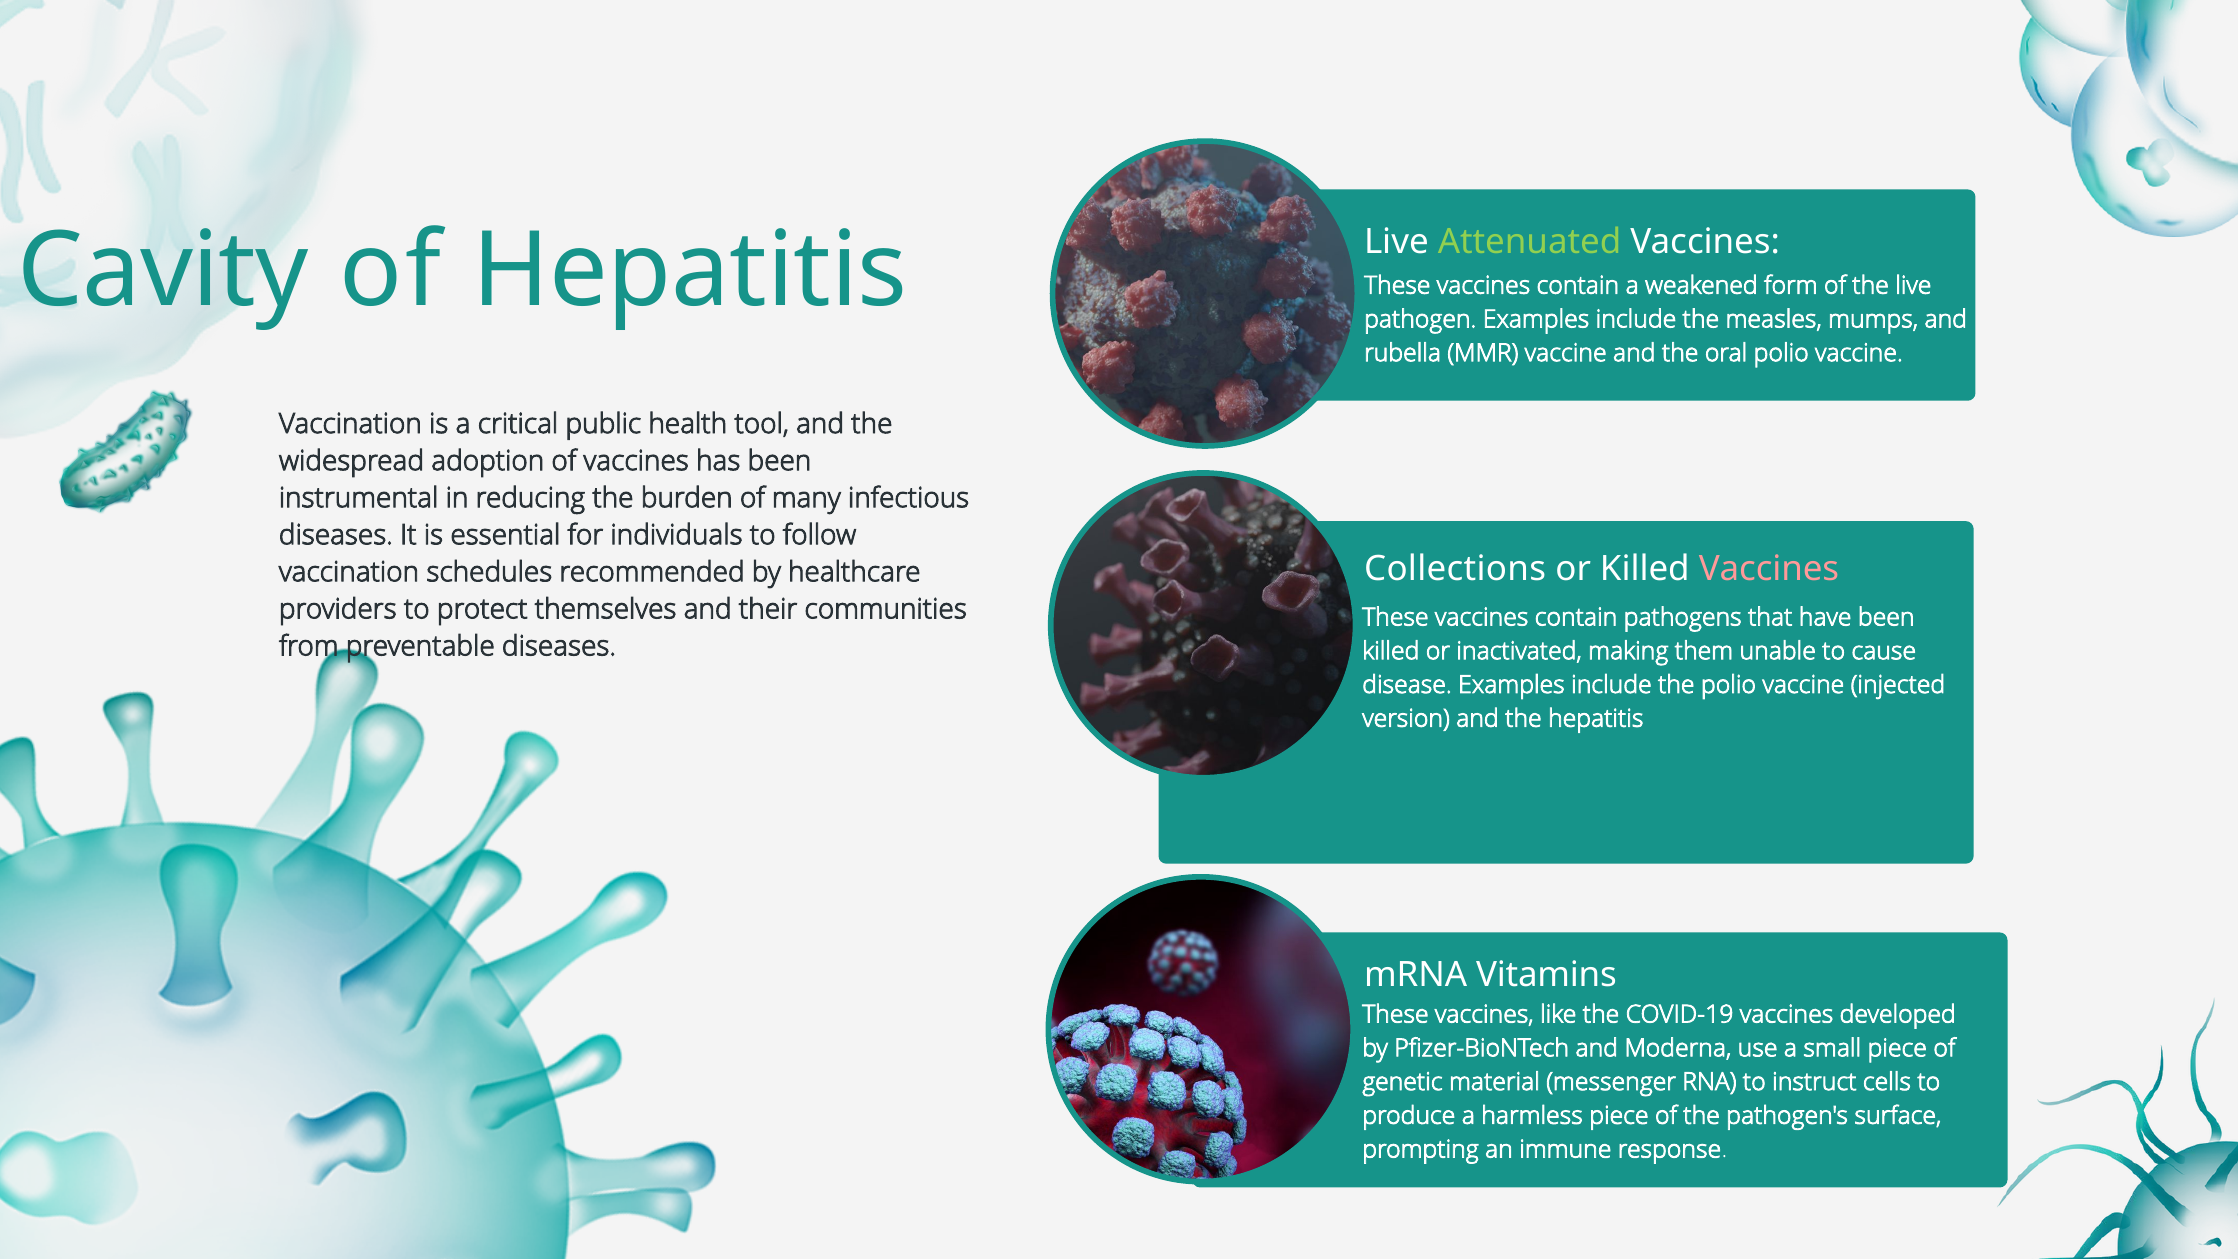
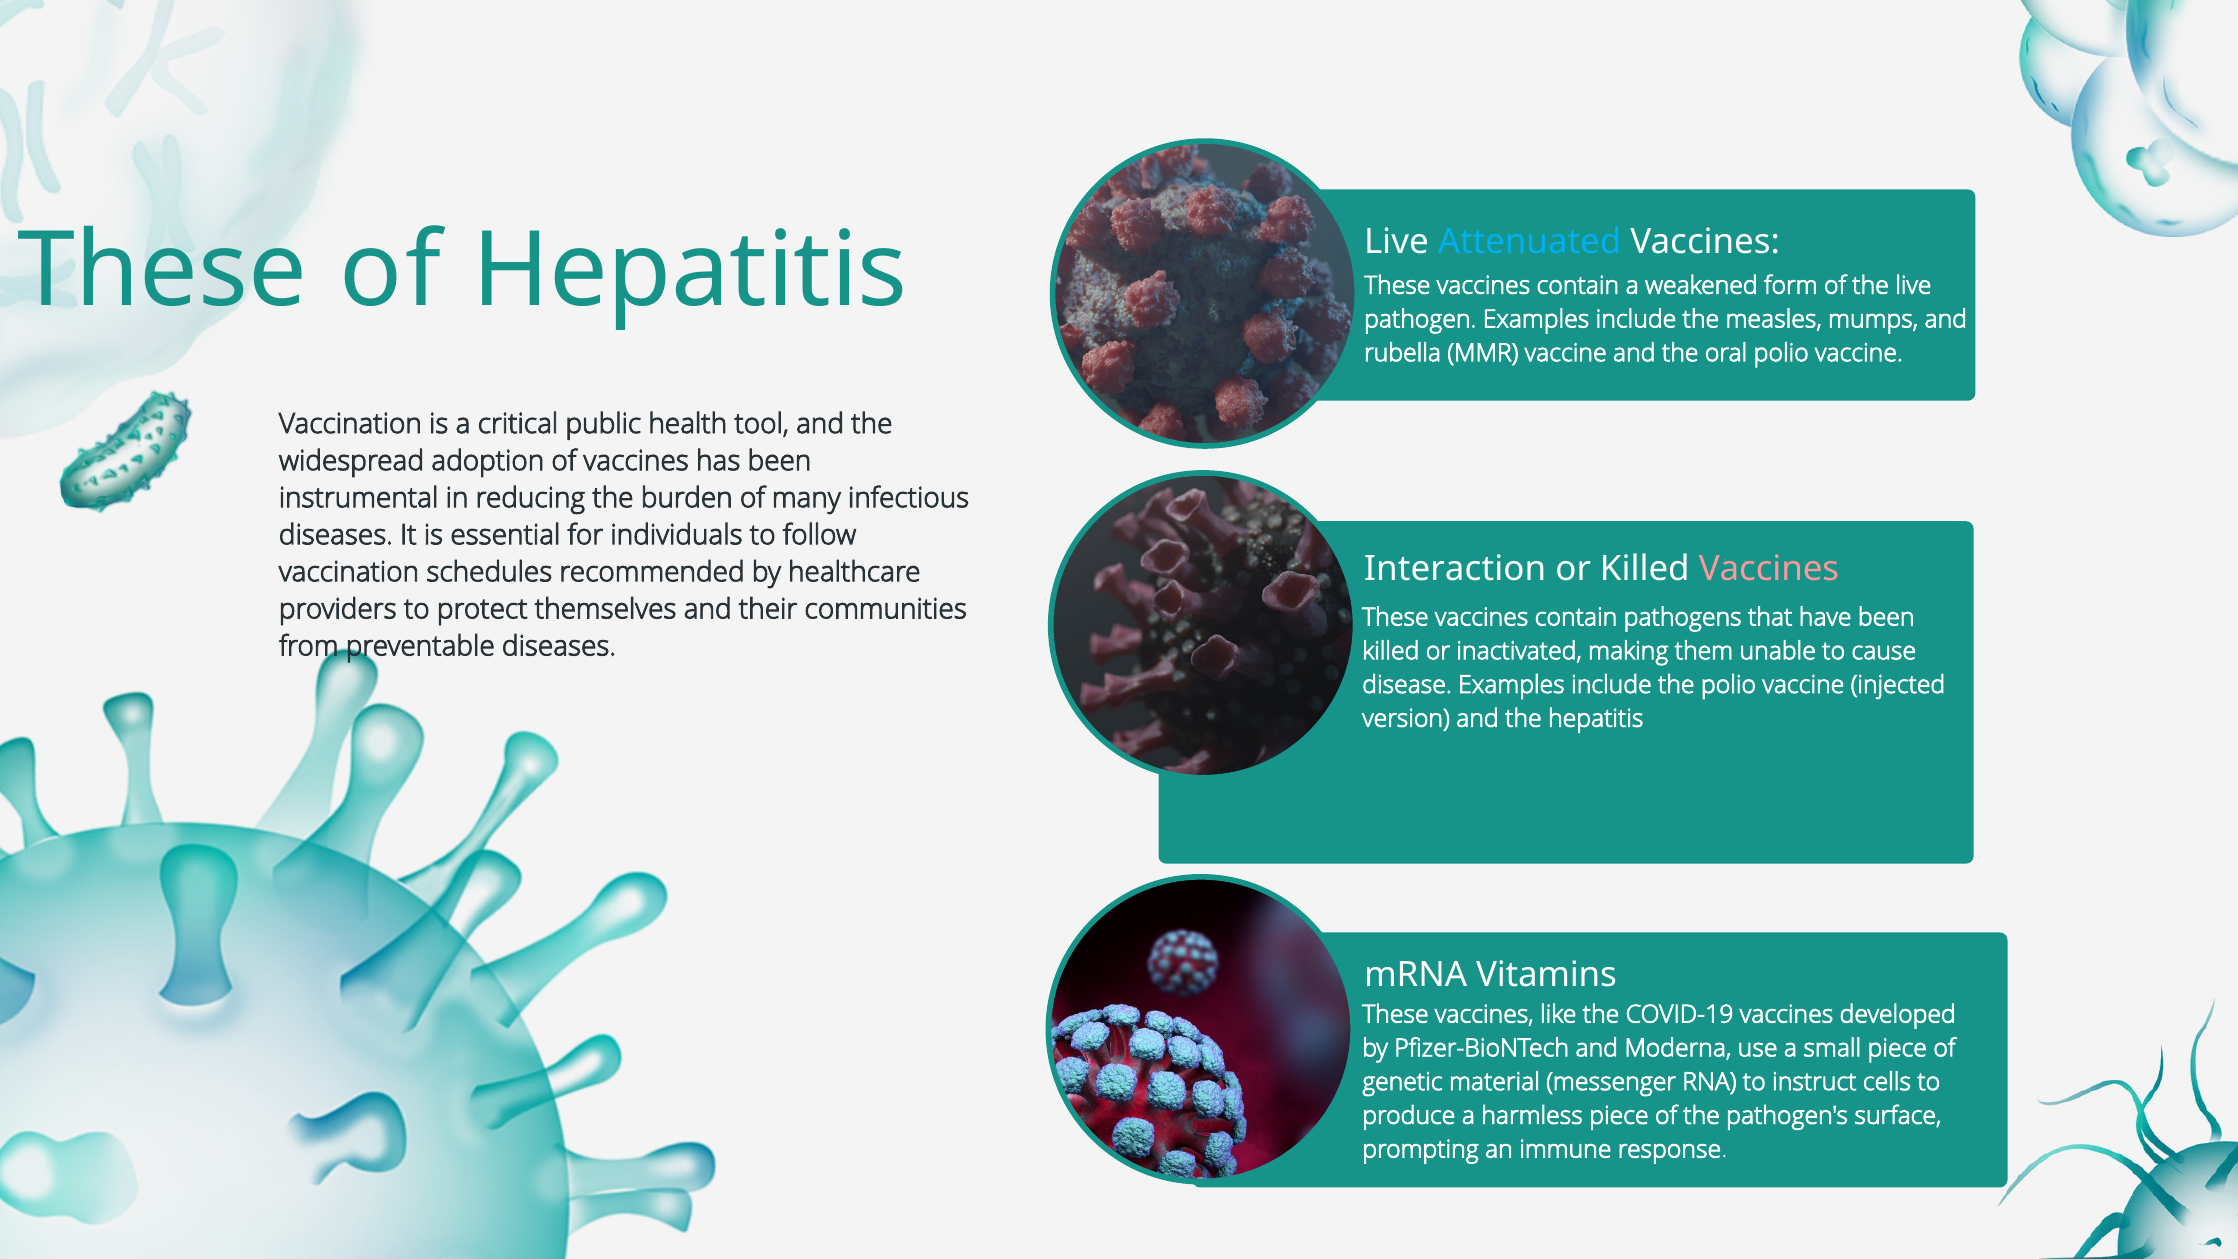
Attenuated colour: light green -> light blue (1530, 242)
Cavity: Cavity -> These (162, 271)
Collections: Collections -> Interaction (1455, 569)
